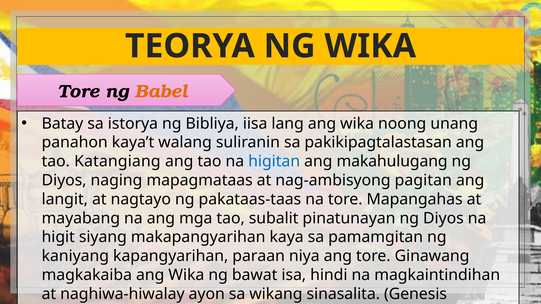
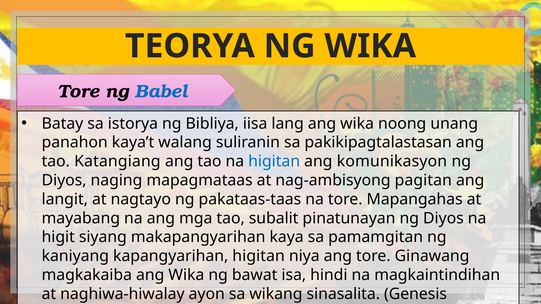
Babel colour: orange -> blue (161, 91)
makahulugang: makahulugang -> komunikasyon (392, 162)
kapangyarihan paraan: paraan -> higitan (259, 256)
